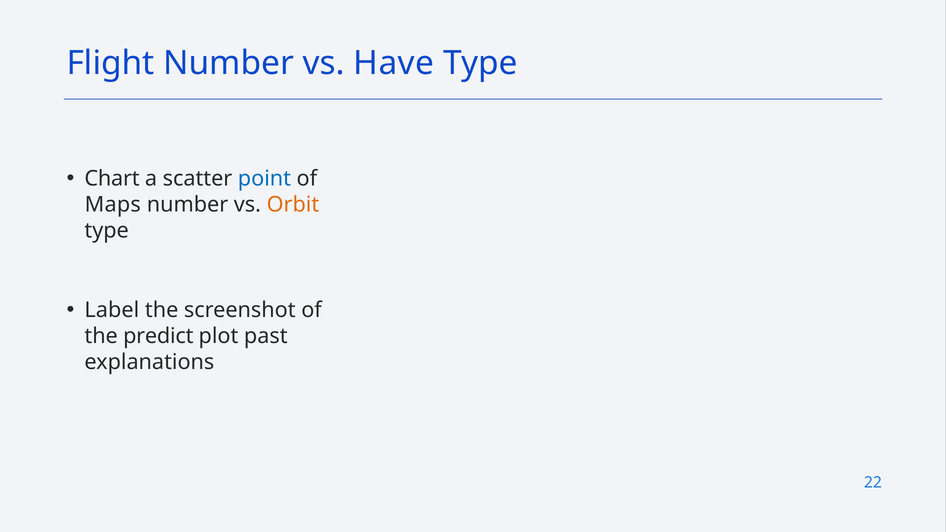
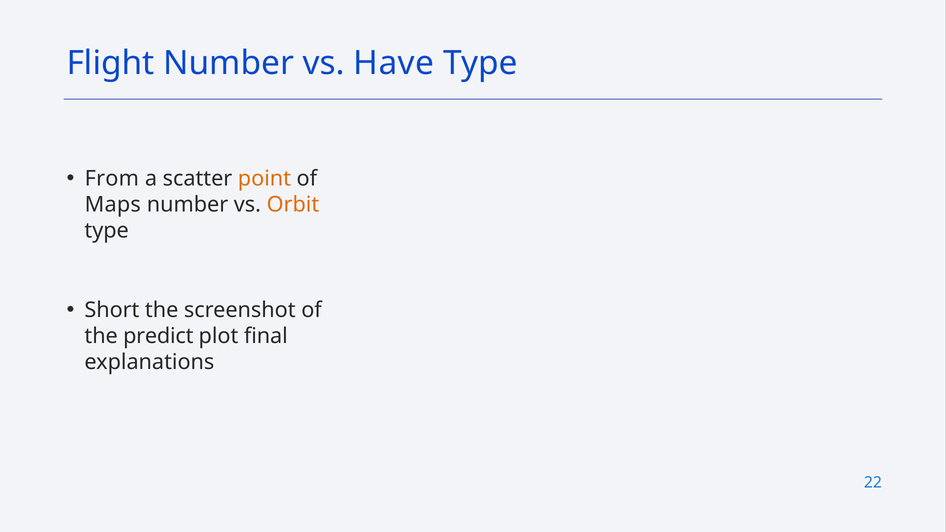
Chart: Chart -> From (112, 179)
point colour: blue -> orange (264, 179)
Label: Label -> Short (112, 310)
past: past -> final (266, 336)
